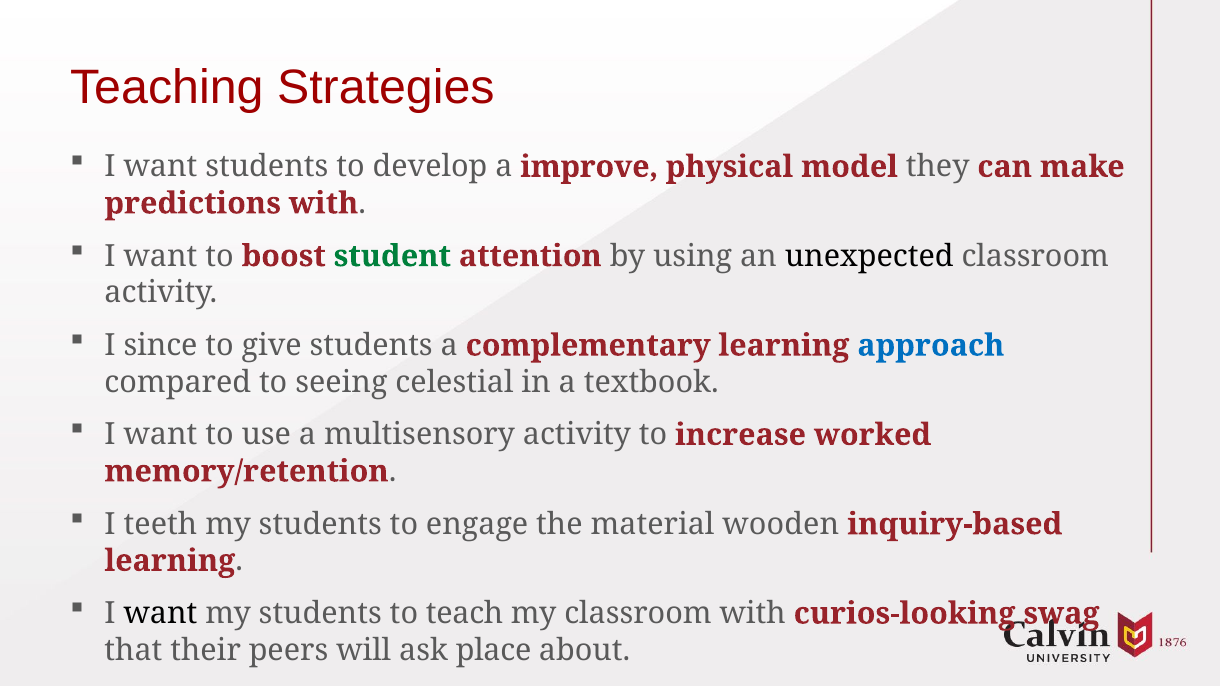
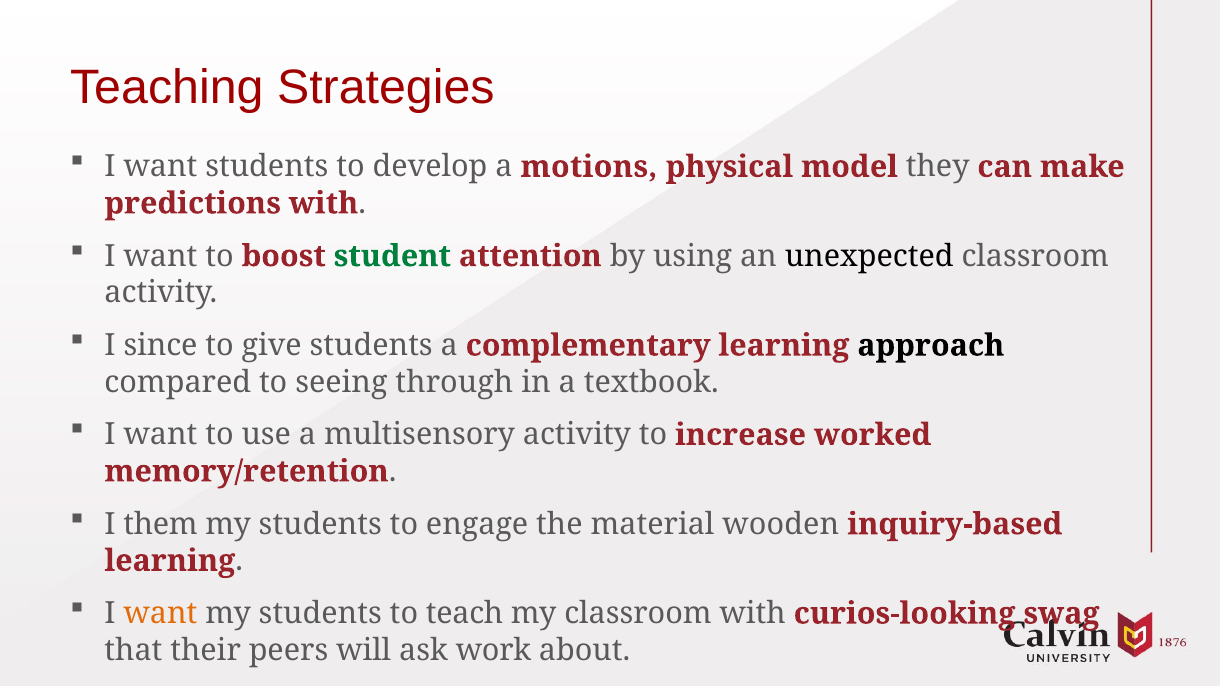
improve: improve -> motions (589, 167)
approach colour: blue -> black (931, 346)
celestial: celestial -> through (454, 382)
teeth: teeth -> them (161, 524)
want colour: black -> orange (160, 614)
place: place -> work (494, 650)
